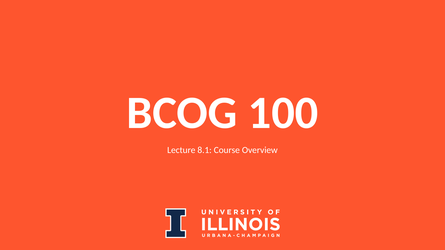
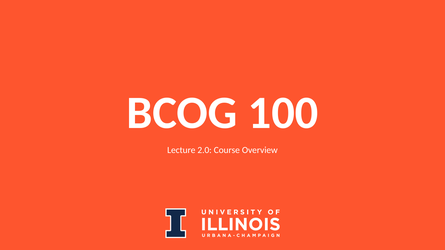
8.1: 8.1 -> 2.0 (205, 150)
